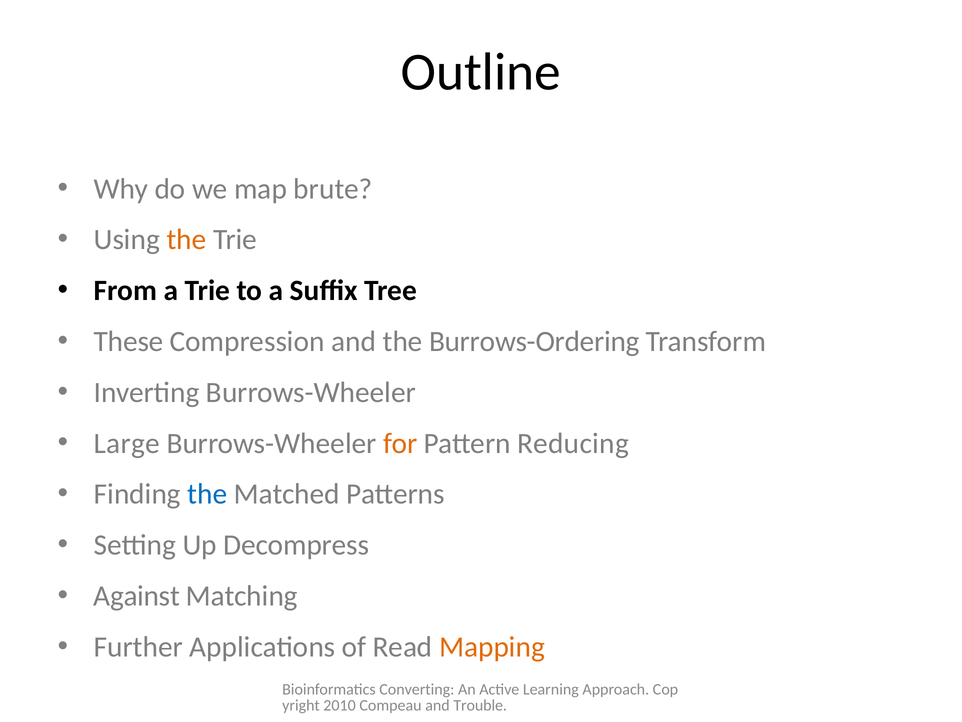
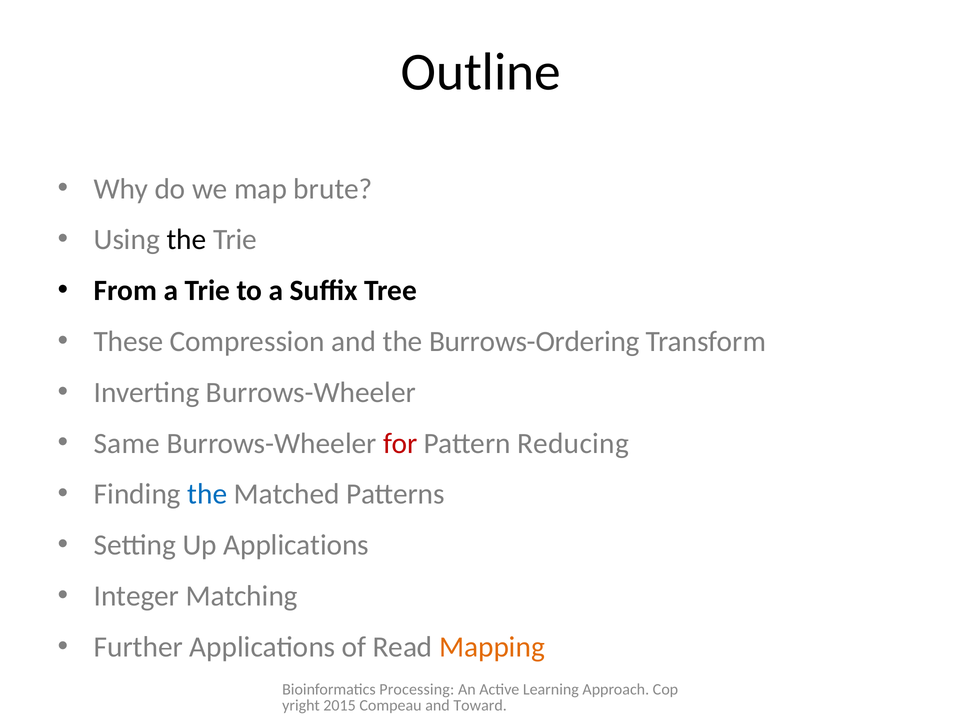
the colour: orange -> black (187, 240)
Large: Large -> Same (127, 443)
for colour: orange -> red (400, 443)
Up Decompress: Decompress -> Applications (296, 545)
Against: Against -> Integer (137, 596)
Converting: Converting -> Processing (417, 689)
2010: 2010 -> 2015 (340, 705)
Trouble: Trouble -> Toward (480, 705)
